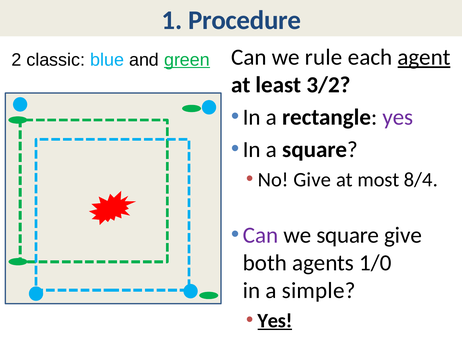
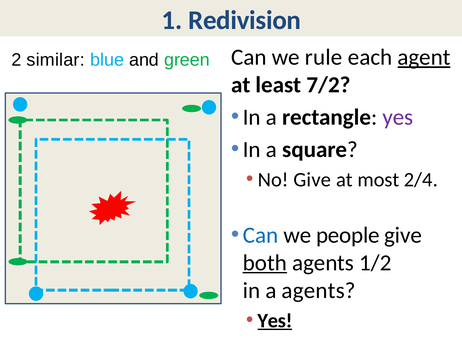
Procedure: Procedure -> Redivision (245, 20)
classic: classic -> similar (56, 60)
green underline: present -> none (187, 60)
3/2: 3/2 -> 7/2 (328, 85)
8/4: 8/4 -> 2/4 (421, 180)
Can colour: purple -> blue (260, 235)
we square: square -> people (348, 235)
both underline: none -> present (265, 263)
1/0: 1/0 -> 1/2 (375, 263)
a simple: simple -> agents (319, 291)
